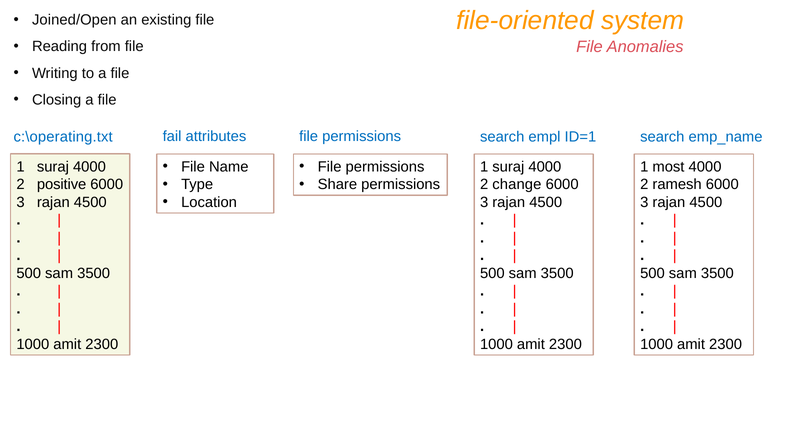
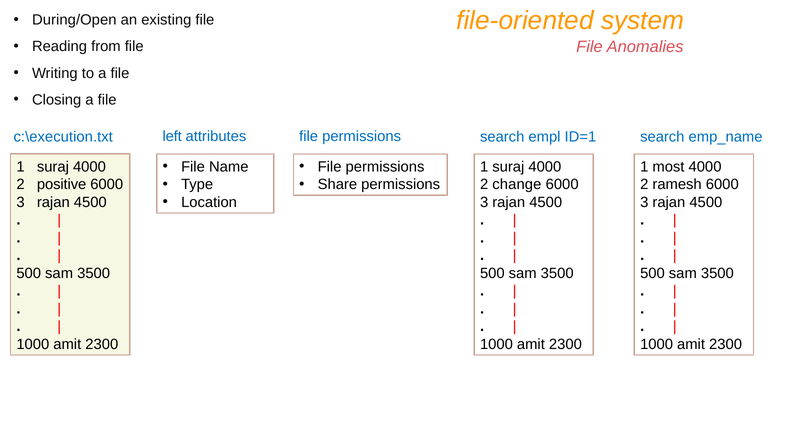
Joined/Open: Joined/Open -> During/Open (74, 20)
fail: fail -> left (172, 136)
c:\operating.txt: c:\operating.txt -> c:\execution.txt (63, 137)
